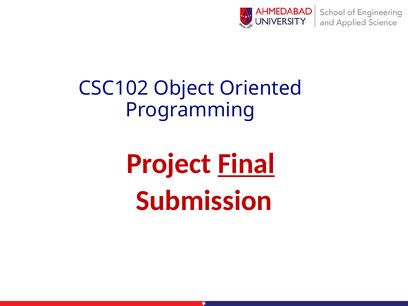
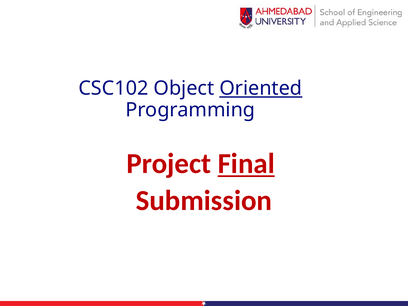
Oriented underline: none -> present (261, 88)
